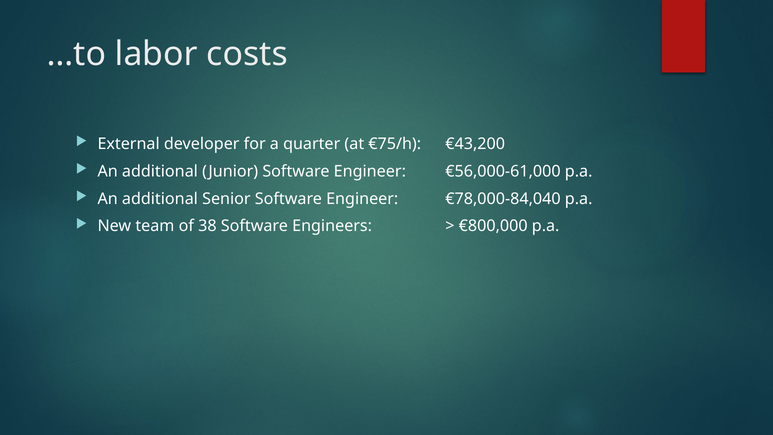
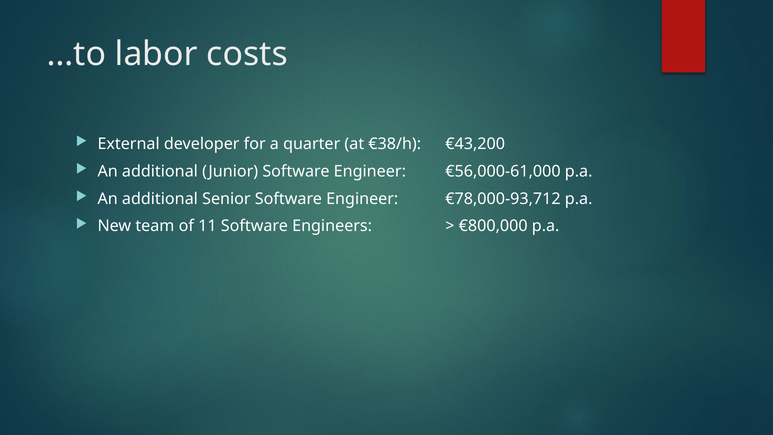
€75/h: €75/h -> €38/h (395, 144)
€78,000-84,040: €78,000-84,040 -> €78,000-93,712 (503, 199)
38: 38 -> 11 (207, 226)
